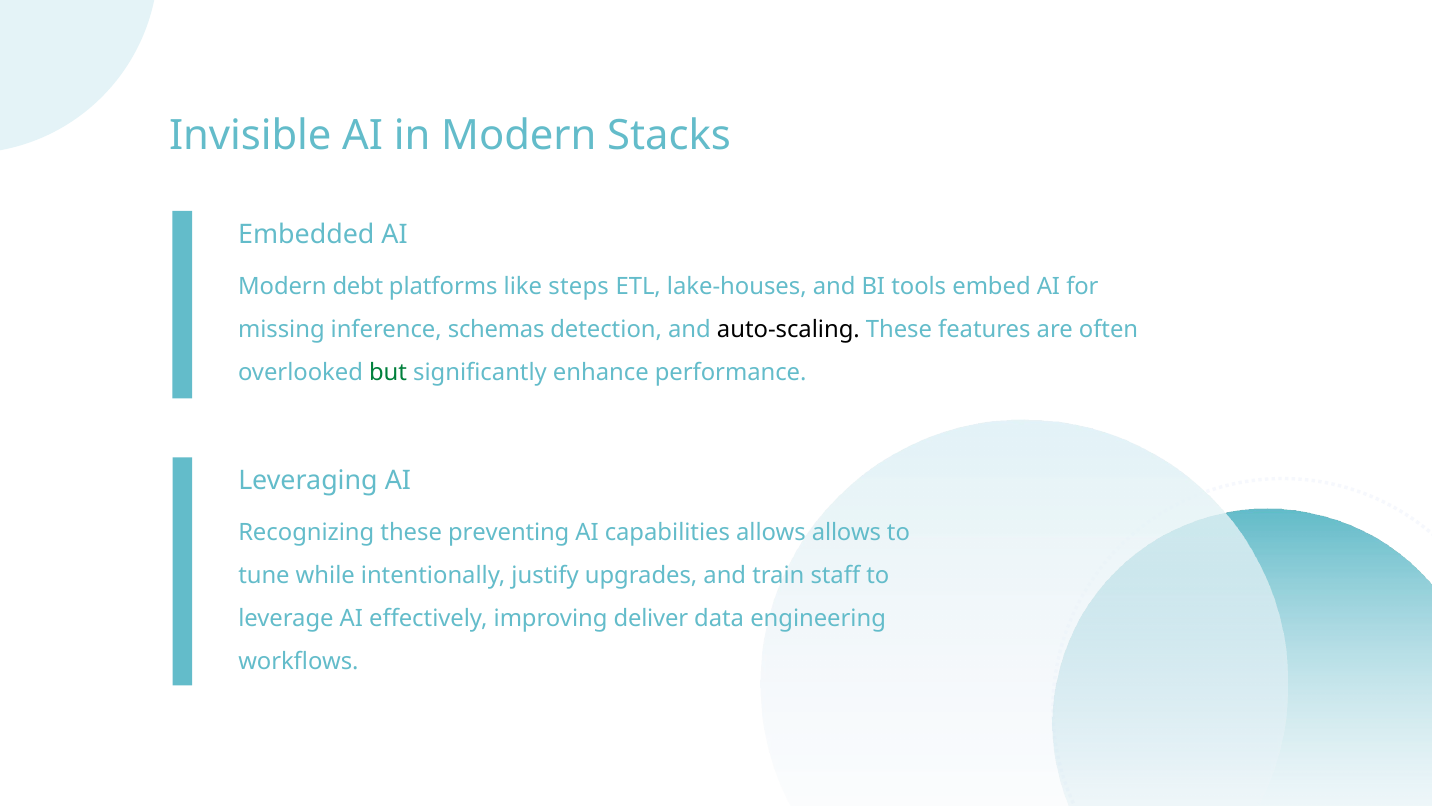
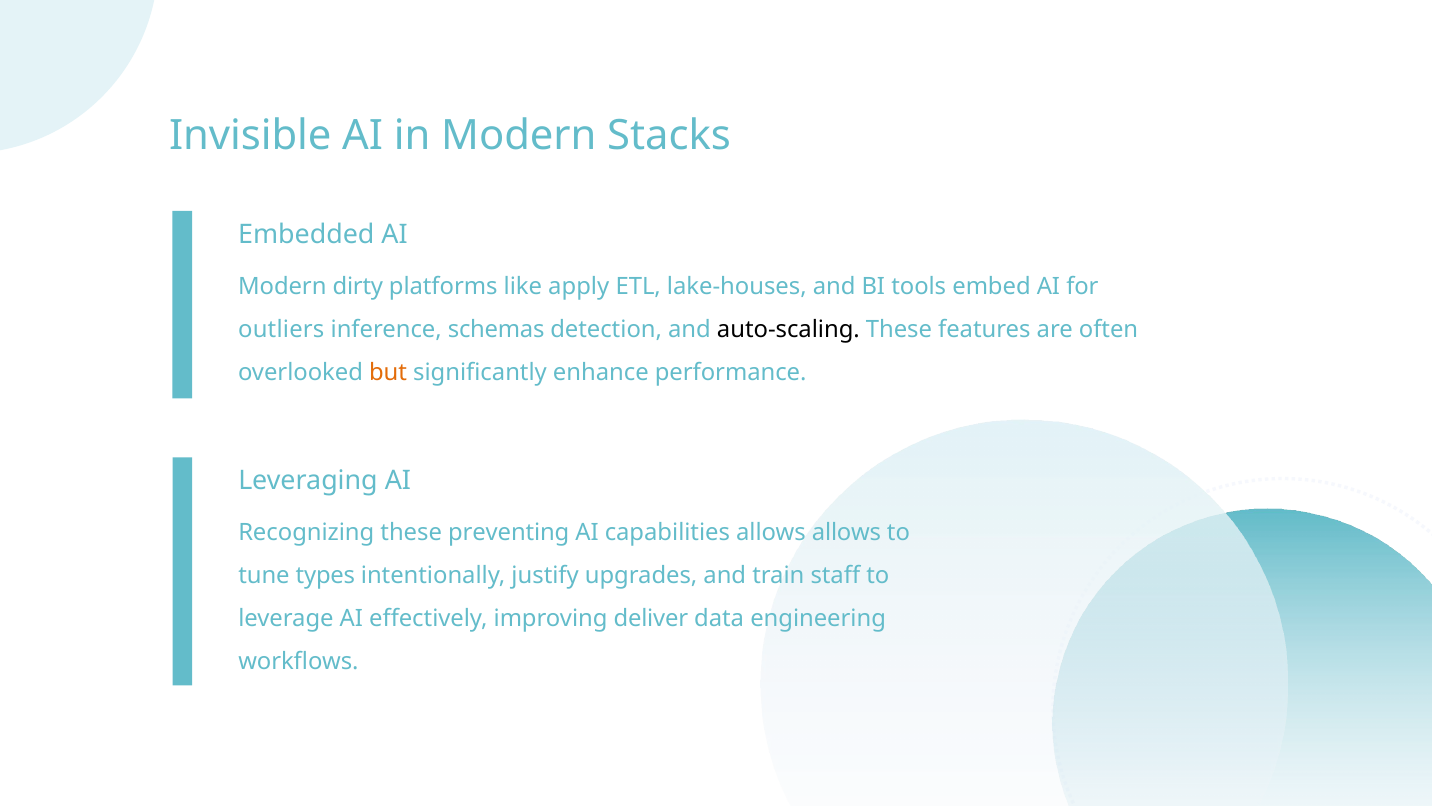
debt: debt -> dirty (358, 286)
steps: steps -> apply (579, 286)
missing: missing -> outliers (281, 329)
but colour: green -> orange (388, 372)
while: while -> types (325, 576)
